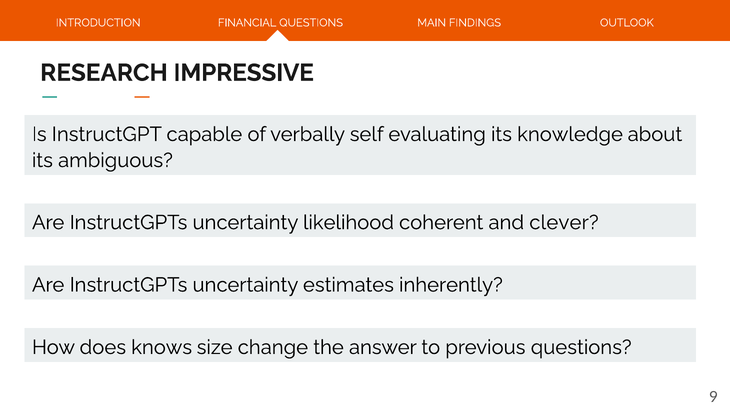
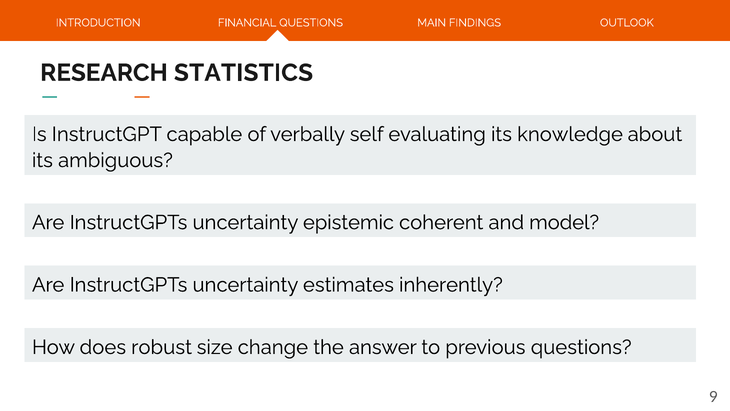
IMPRESSIVE: IMPRESSIVE -> STATISTICS (243, 73)
likelihood: likelihood -> epistemic (348, 222)
clever: clever -> model (564, 222)
knows: knows -> robust (162, 347)
